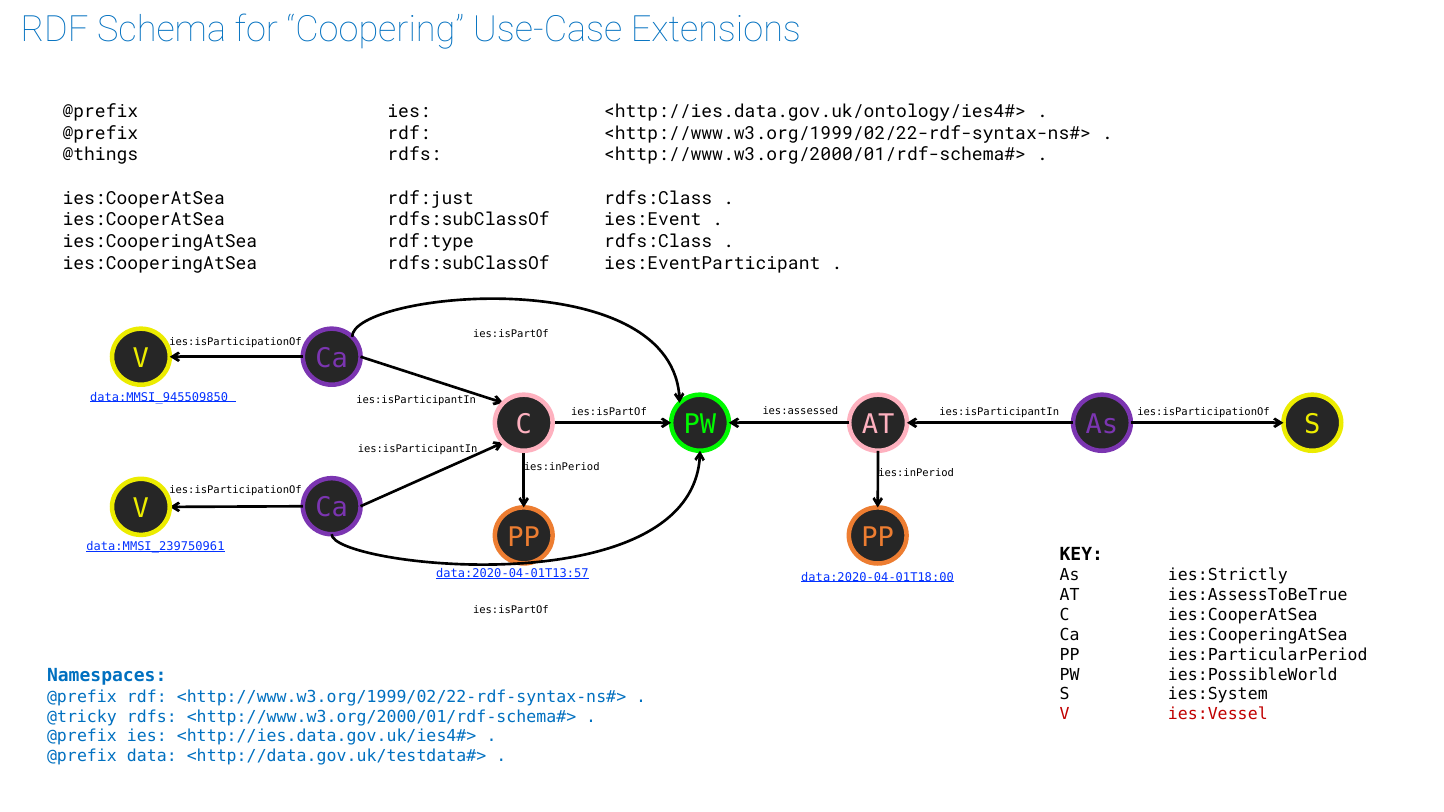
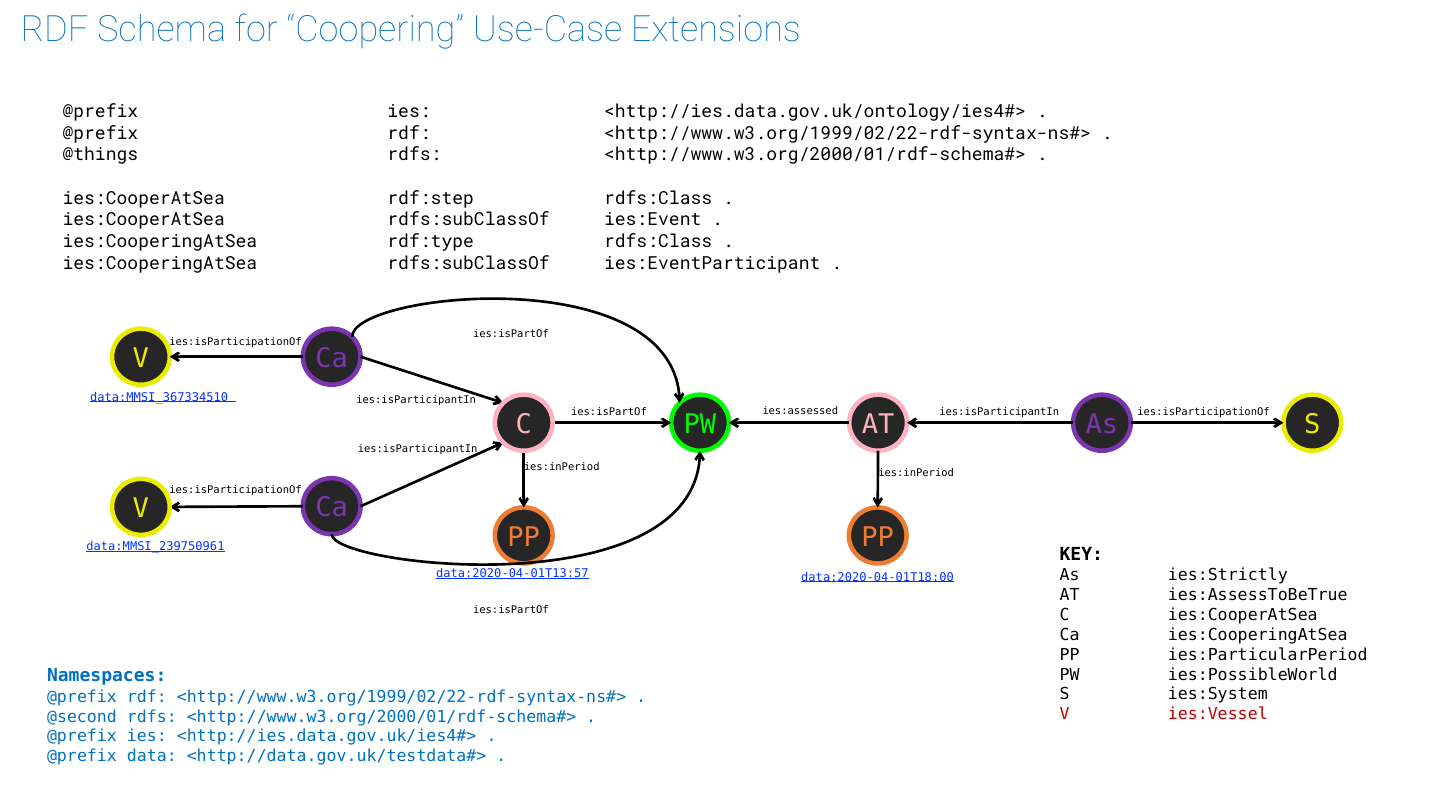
rdf:just: rdf:just -> rdf:step (431, 198)
data:MMSI_945509850: data:MMSI_945509850 -> data:MMSI_367334510 (159, 397)
@tricky: @tricky -> @second (82, 717)
